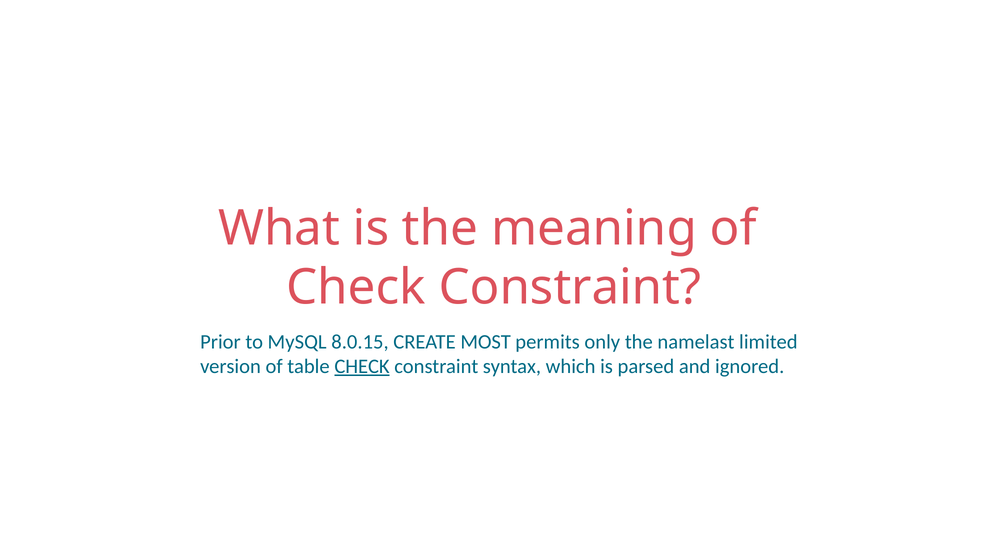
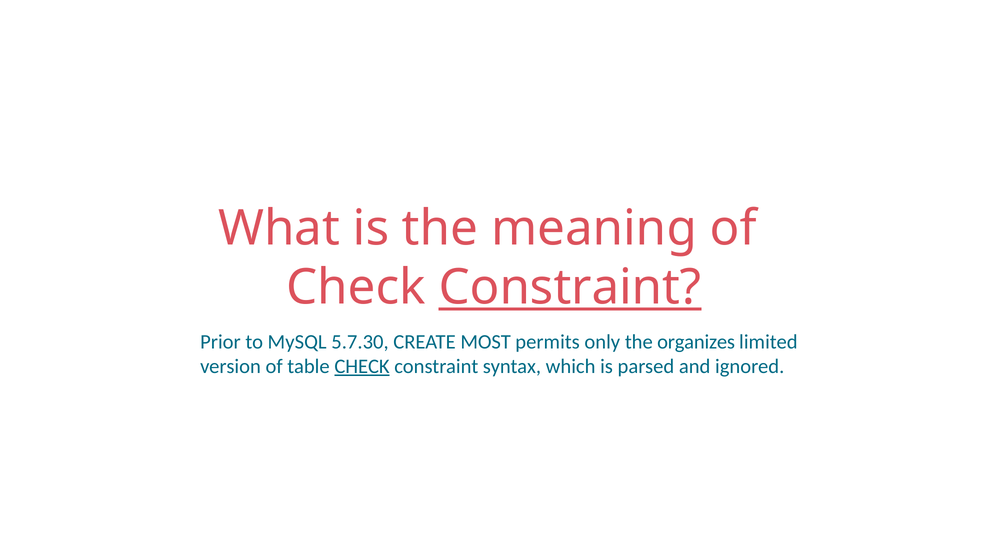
Constraint underline: none -> present (570, 287)
8.0.15: 8.0.15 -> 5.7.30 (360, 342)
namelast: namelast -> organizes (696, 342)
